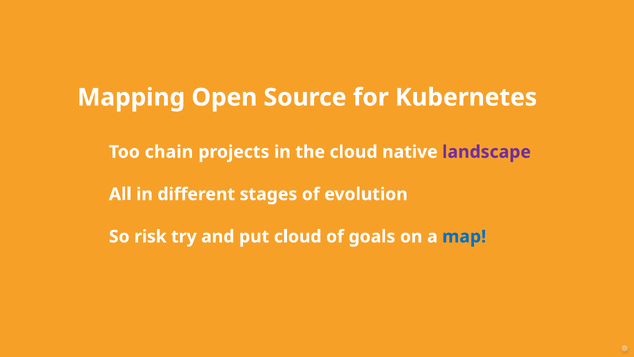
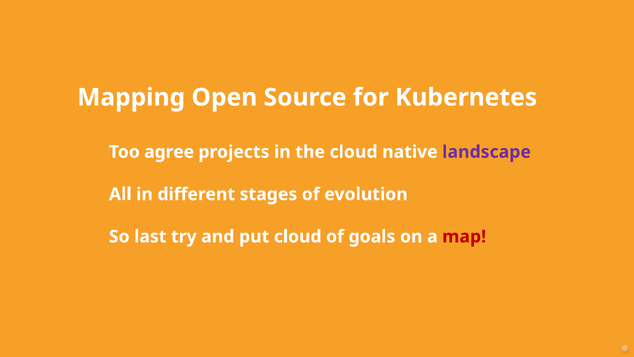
chain: chain -> agree (169, 152)
risk: risk -> last (150, 236)
map colour: blue -> red (464, 236)
